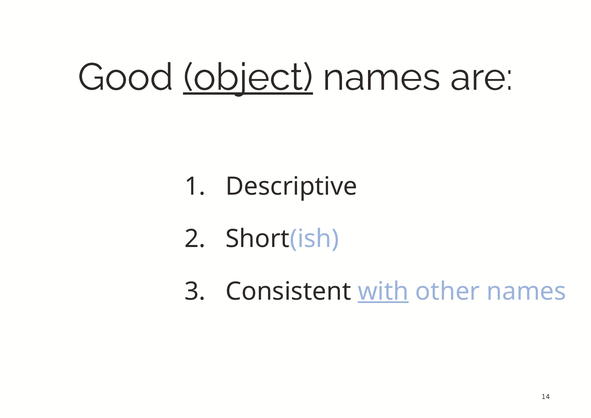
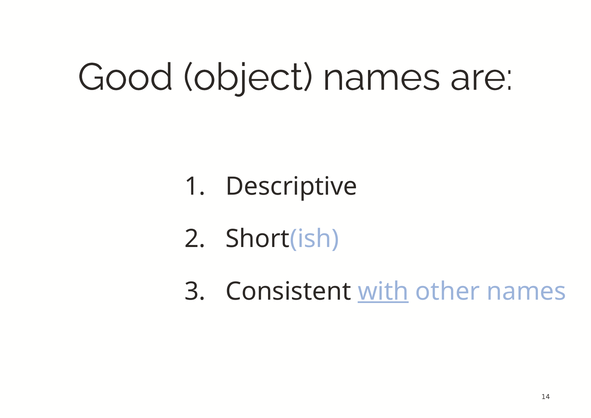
object underline: present -> none (248, 77)
